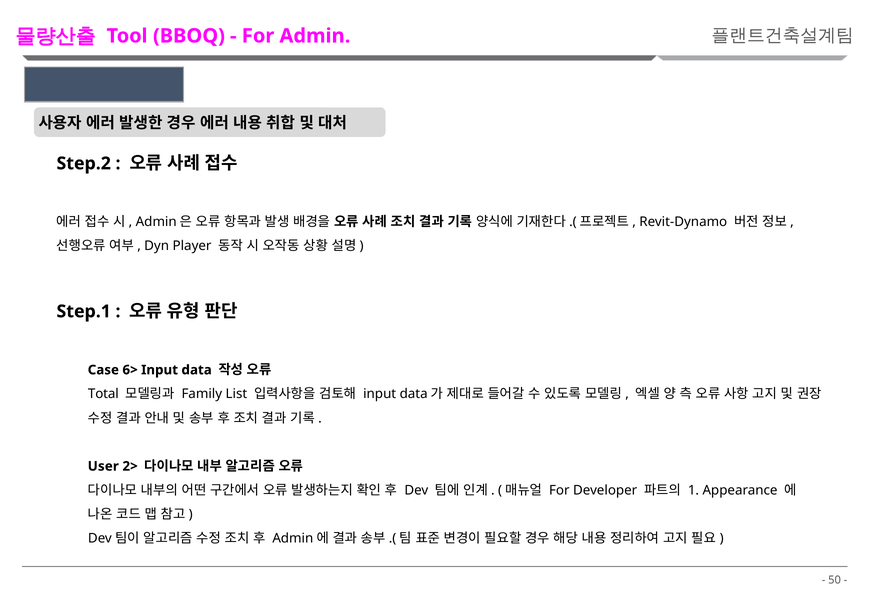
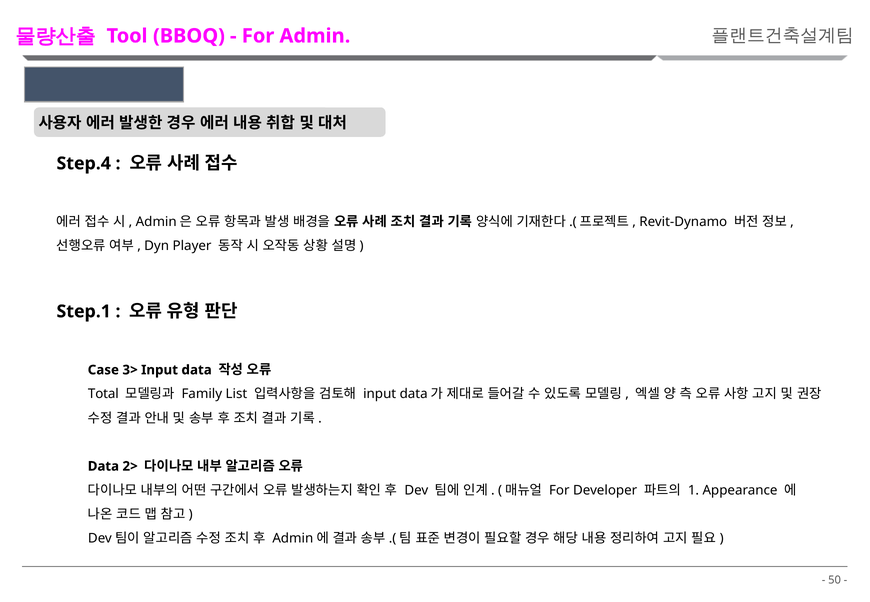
Step.2: Step.2 -> Step.4 (84, 164)
6>: 6> -> 3> (130, 370)
User: User -> Data (103, 466)
